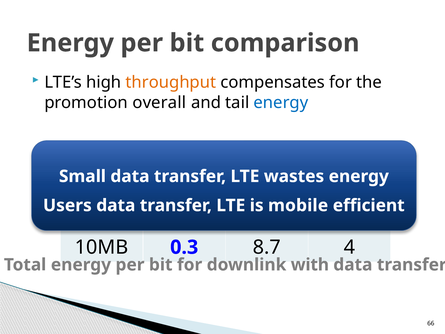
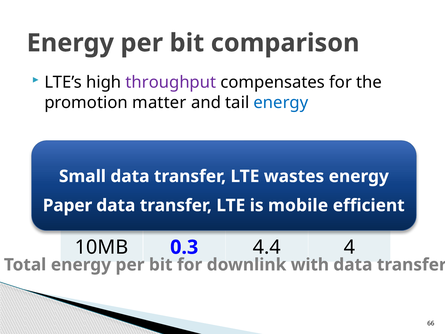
throughput colour: orange -> purple (171, 82)
overall: overall -> matter (159, 102)
Users: Users -> Paper (67, 205)
8.7: 8.7 -> 4.4 (267, 247)
